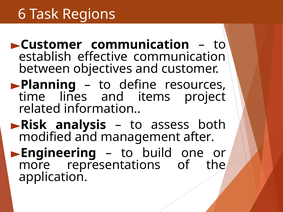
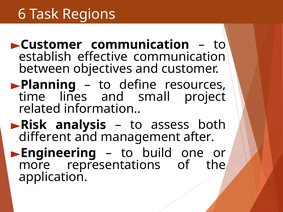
items: items -> small (154, 97)
modified: modified -> different (45, 137)
